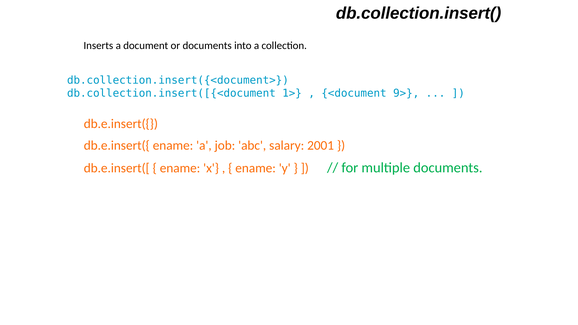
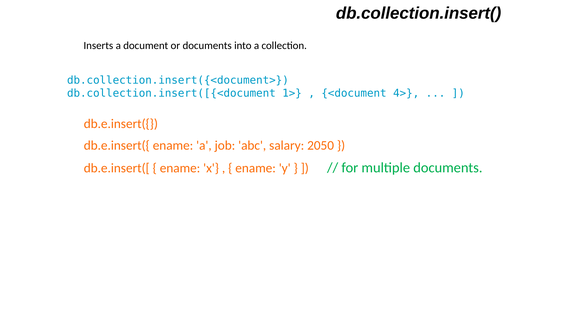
9>: 9> -> 4> (406, 93)
2001: 2001 -> 2050 (321, 145)
